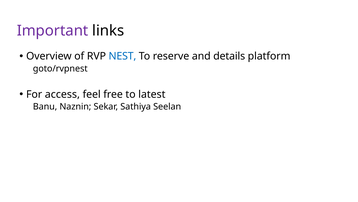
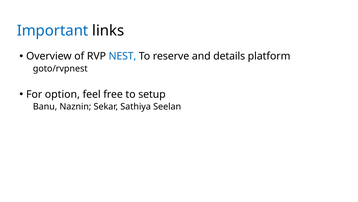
Important colour: purple -> blue (53, 31)
access: access -> option (62, 94)
latest: latest -> setup (152, 94)
